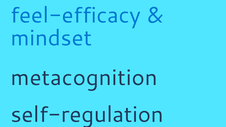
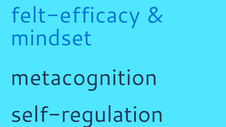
feel-efficacy: feel-efficacy -> felt-efficacy (75, 15)
